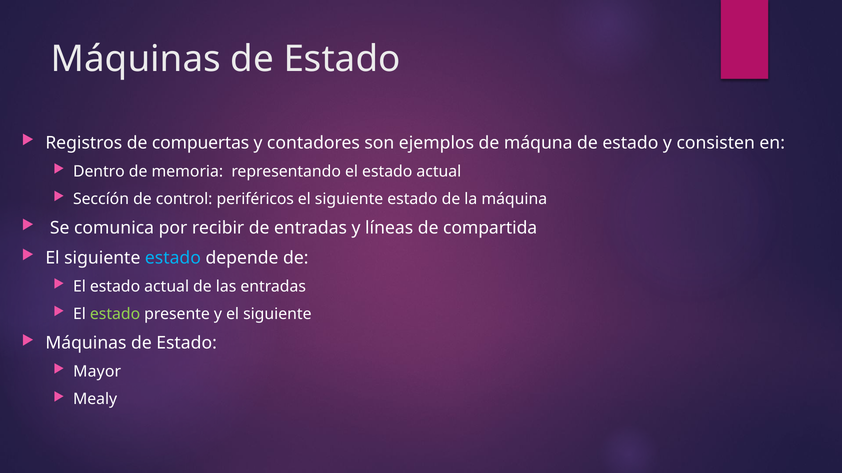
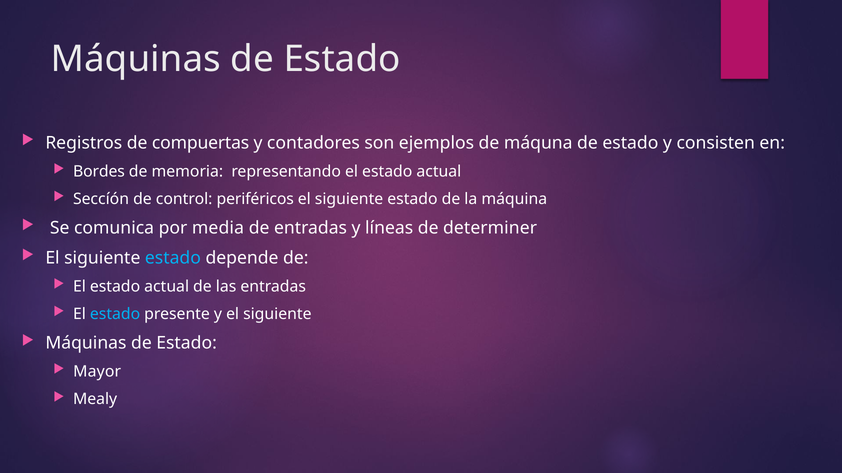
Dentro: Dentro -> Bordes (99, 172)
recibir: recibir -> media (218, 228)
compartida: compartida -> determiner (490, 228)
estado colour: light green -> light blue (115, 314)
